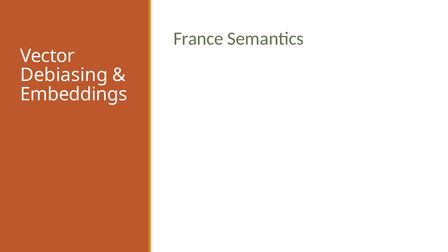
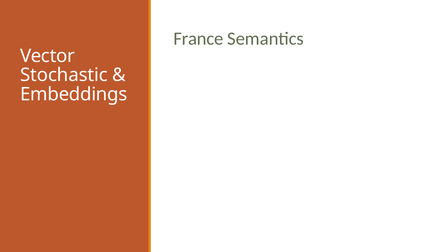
Debiasing: Debiasing -> Stochastic (64, 75)
